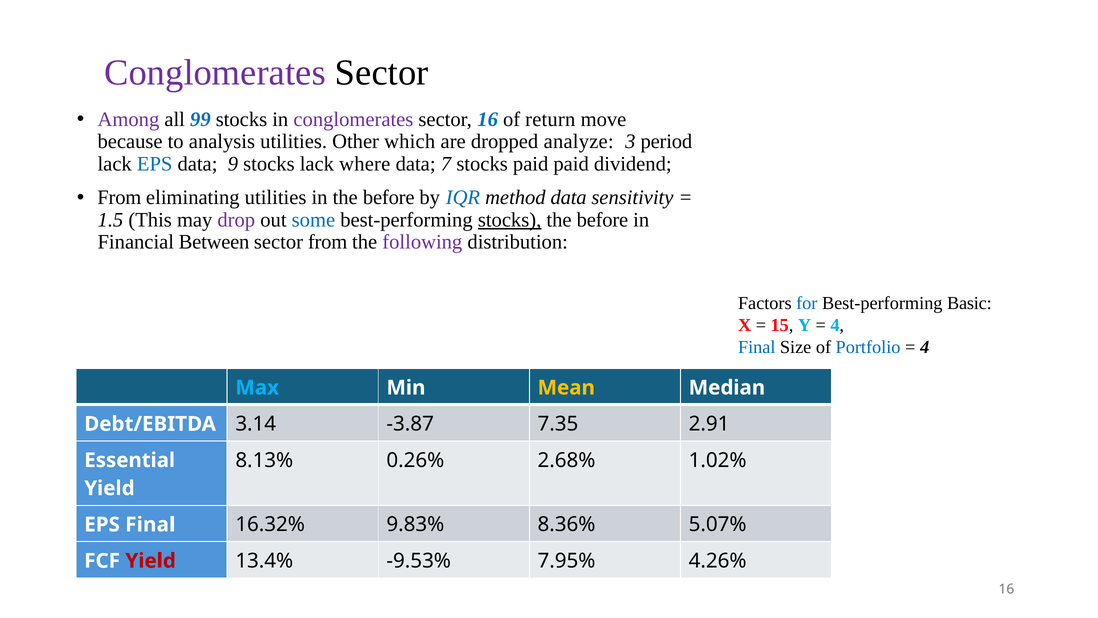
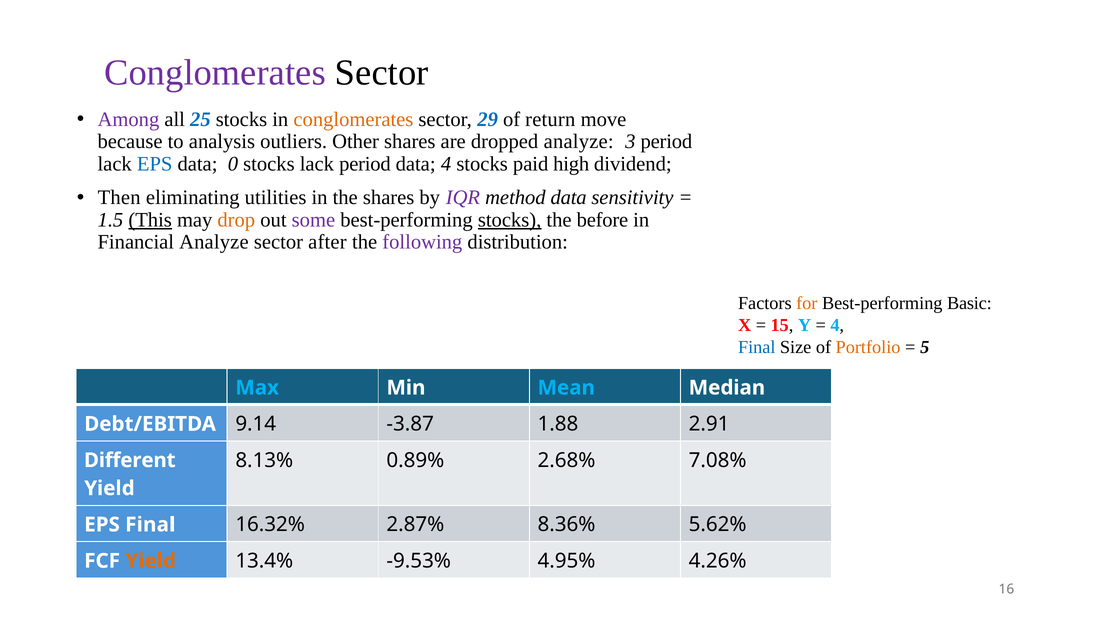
99: 99 -> 25 (200, 119)
conglomerates colour: purple -> orange (353, 119)
sector 16: 16 -> 29 (488, 119)
analysis utilities: utilities -> outliers (294, 142)
Other which: which -> shares (410, 142)
9: 9 -> 0 (233, 164)
lack where: where -> period (365, 164)
data 7: 7 -> 4 (446, 164)
paid paid: paid -> high (571, 164)
From: From -> Then (119, 198)
in the before: before -> shares (389, 198)
IQR colour: blue -> purple (463, 198)
This underline: none -> present (150, 220)
drop colour: purple -> orange (236, 220)
some colour: blue -> purple (313, 220)
Financial Between: Between -> Analyze (214, 242)
sector from: from -> after (327, 242)
for colour: blue -> orange (807, 303)
Portfolio colour: blue -> orange (868, 347)
4: 4 -> 5 (925, 347)
Mean colour: yellow -> light blue (566, 387)
3.14: 3.14 -> 9.14 (256, 424)
7.35: 7.35 -> 1.88 (558, 424)
0.26%: 0.26% -> 0.89% (415, 460)
1.02%: 1.02% -> 7.08% (718, 460)
Essential: Essential -> Different (130, 460)
9.83%: 9.83% -> 2.87% (415, 524)
5.07%: 5.07% -> 5.62% (718, 524)
Yield colour: red -> orange (151, 561)
7.95%: 7.95% -> 4.95% (567, 561)
